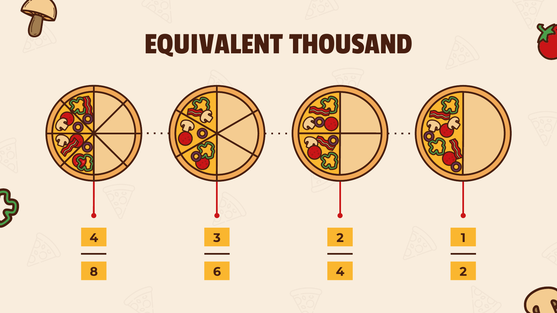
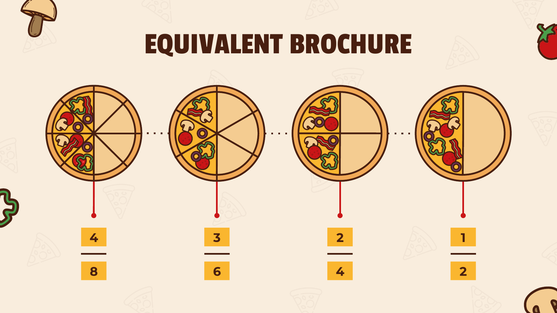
THOUSAND: THOUSAND -> BROCHURE (351, 43)
